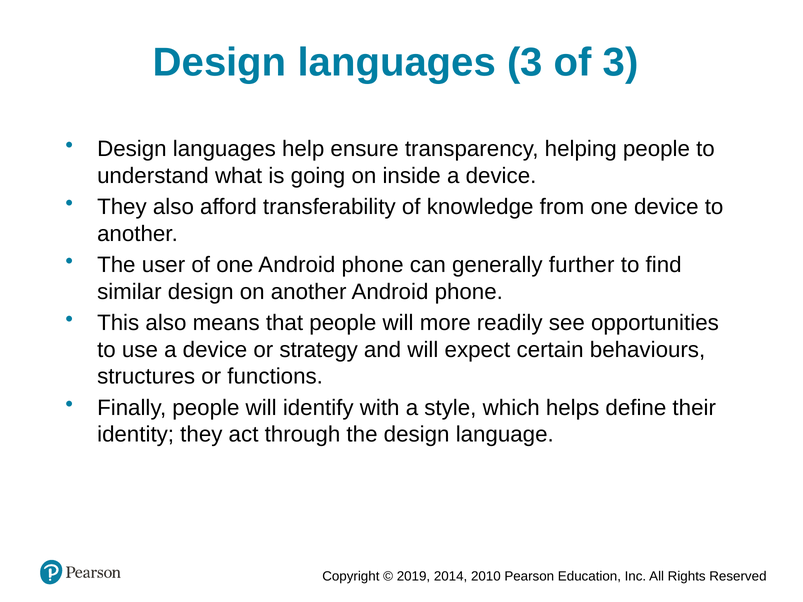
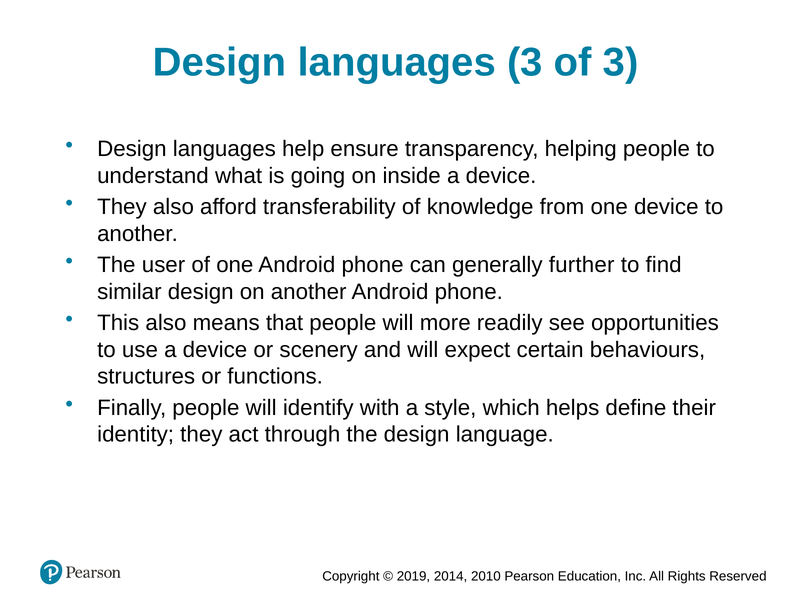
strategy: strategy -> scenery (319, 350)
